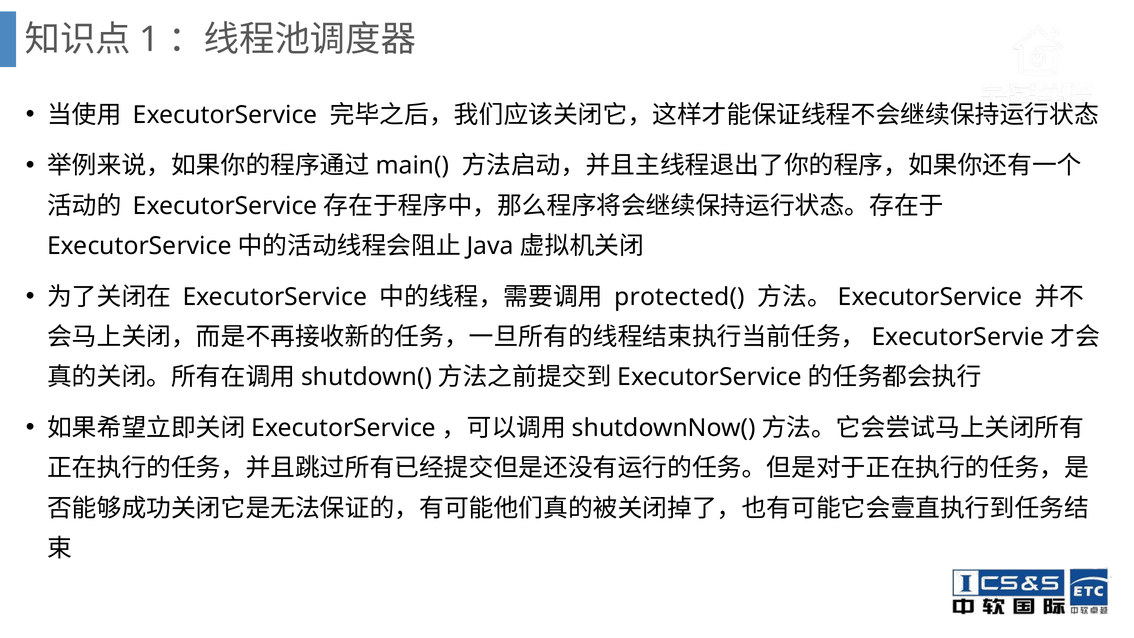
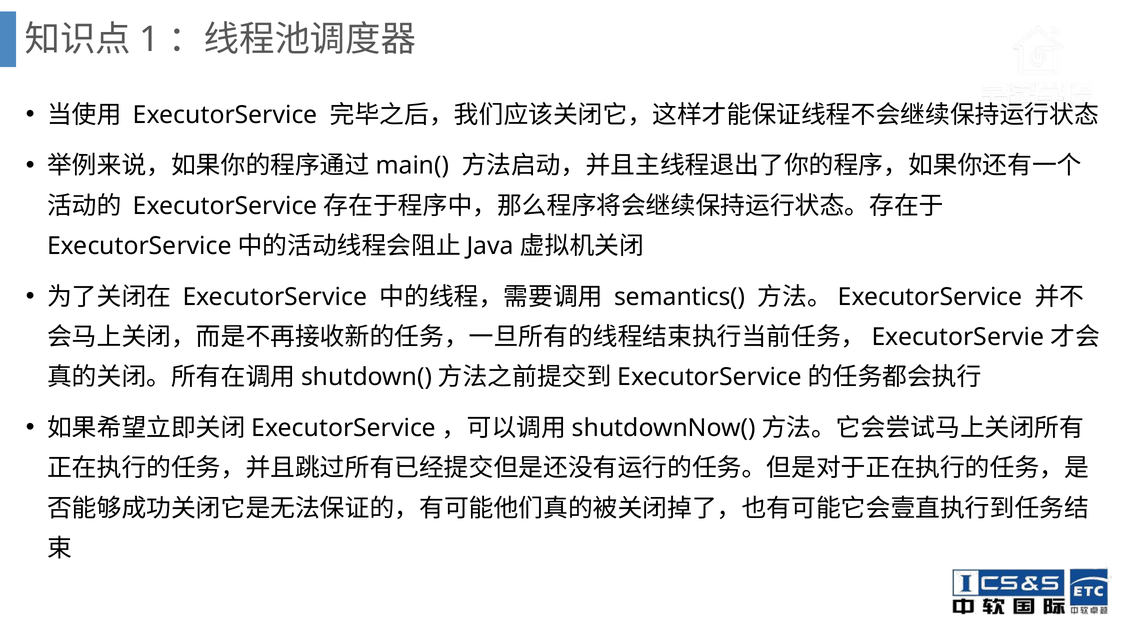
protected(: protected( -> semantics( (680, 297)
